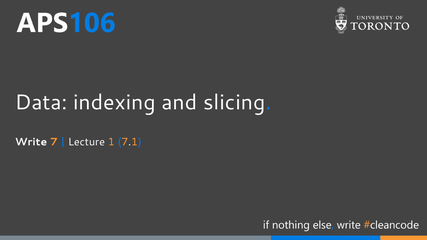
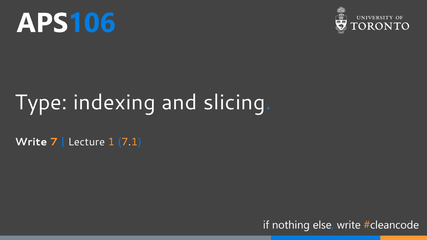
Data: Data -> Type (41, 102)
